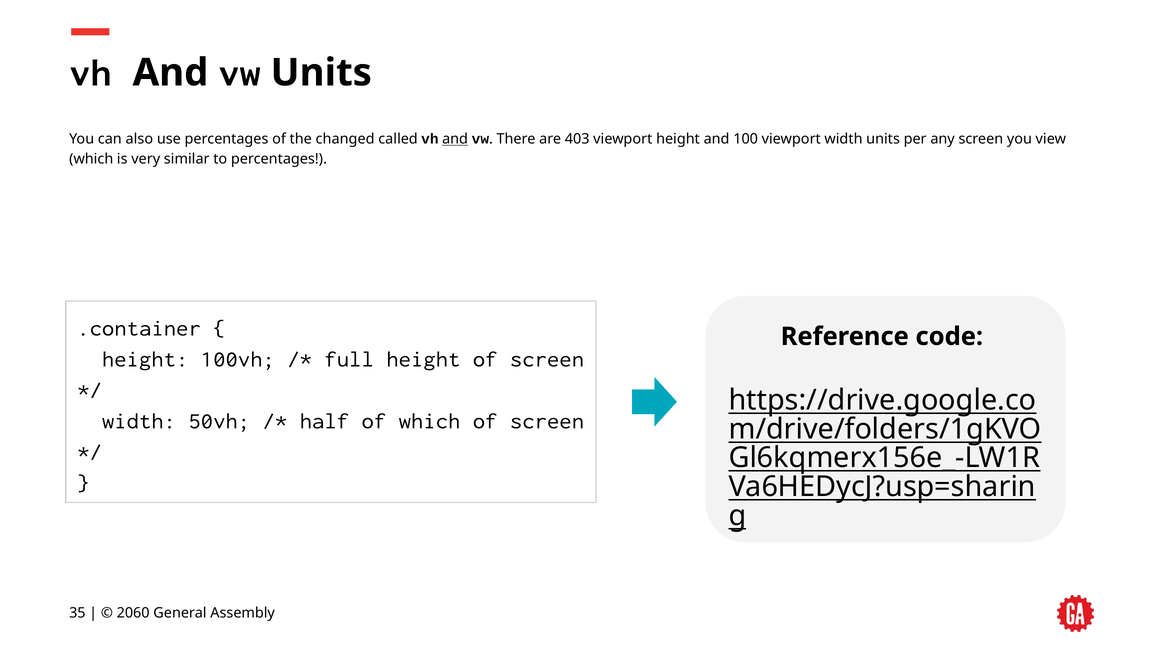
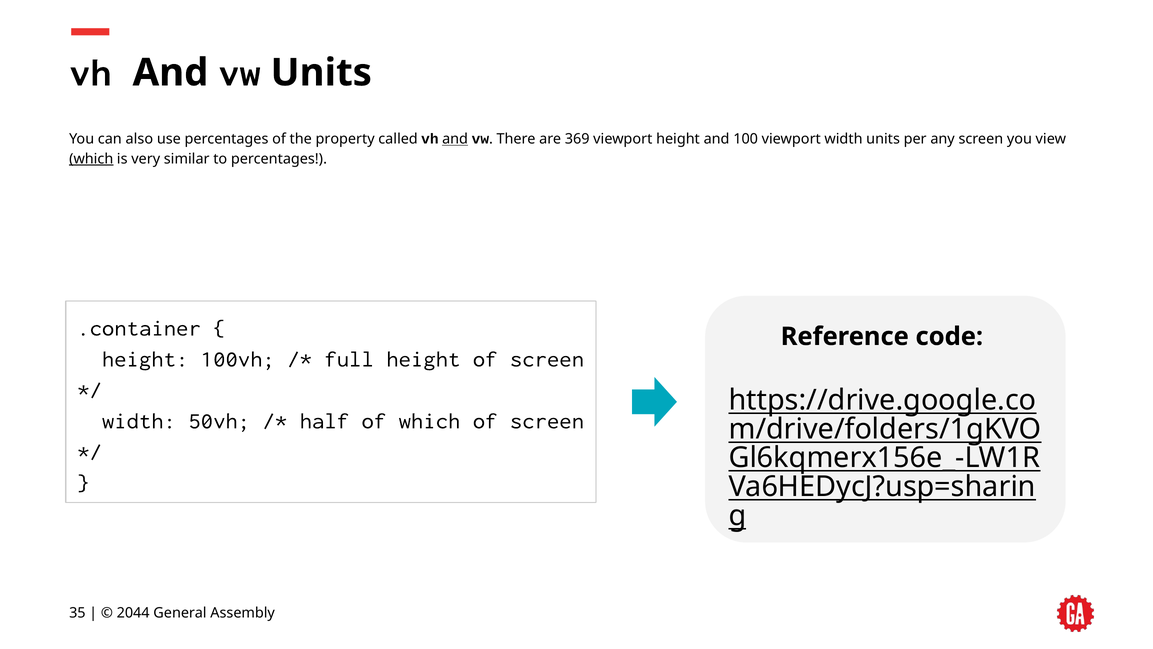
changed: changed -> property (345, 139)
403: 403 -> 369 (577, 139)
which underline: none -> present (91, 159)
2060: 2060 -> 2044 (133, 613)
